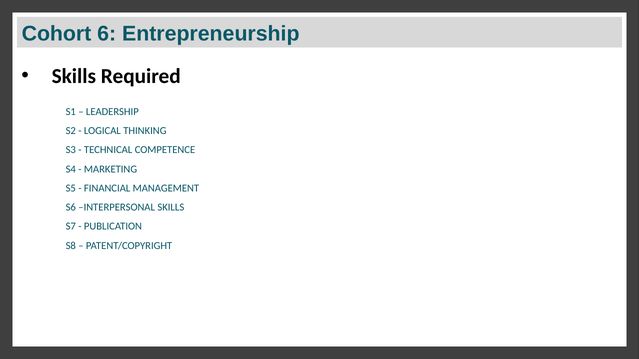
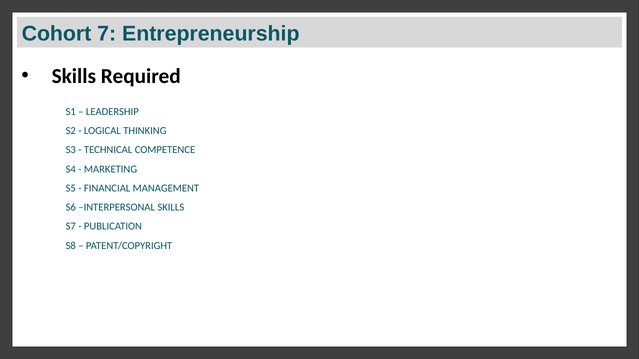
6: 6 -> 7 (107, 34)
